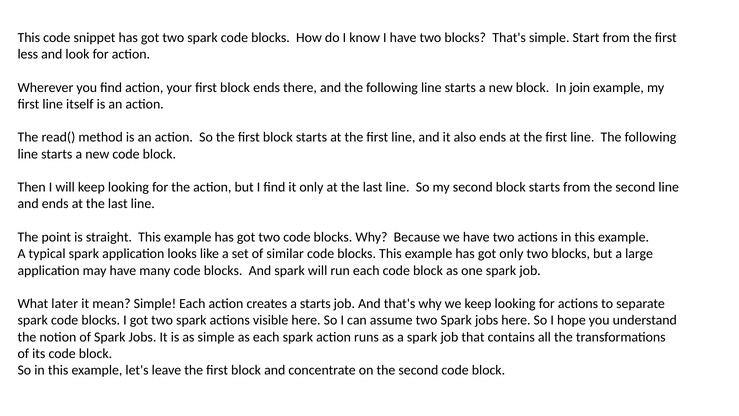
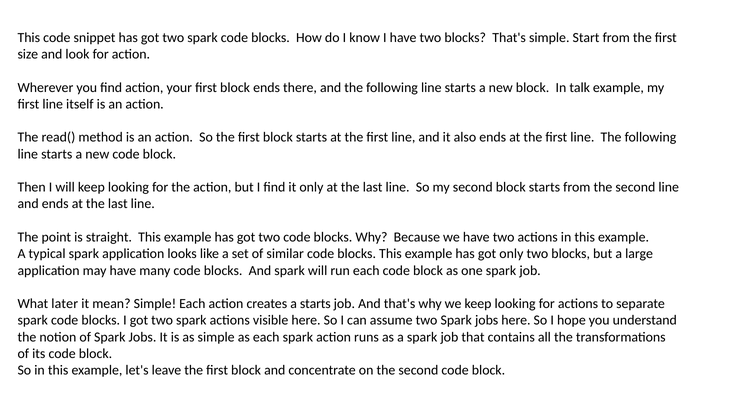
less: less -> size (28, 54)
join: join -> talk (580, 87)
